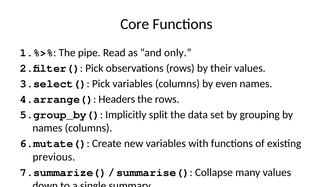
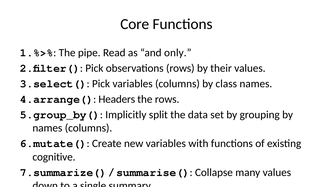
even: even -> class (226, 84)
previous: previous -> cognitive (54, 157)
